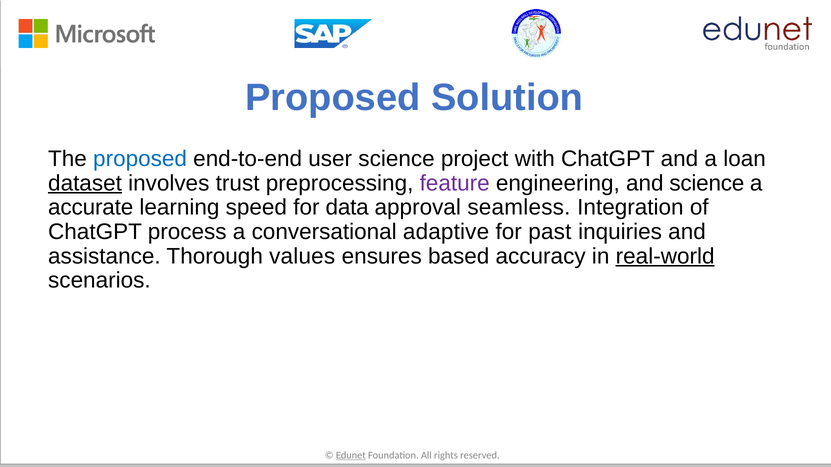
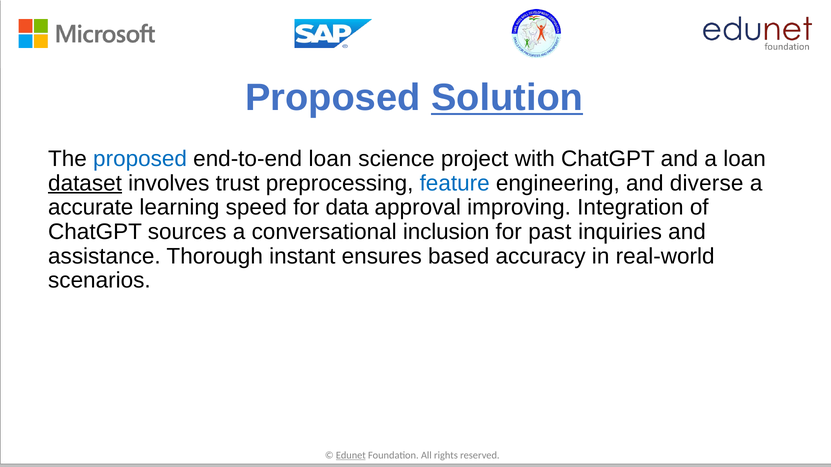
Solution underline: none -> present (507, 98)
end-to-end user: user -> loan (330, 159)
feature colour: purple -> blue (455, 183)
and science: science -> diverse (707, 183)
seamless: seamless -> improving (519, 208)
process: process -> sources (187, 232)
adaptive: adaptive -> inclusion (446, 232)
values: values -> instant (302, 256)
real-world underline: present -> none (665, 256)
